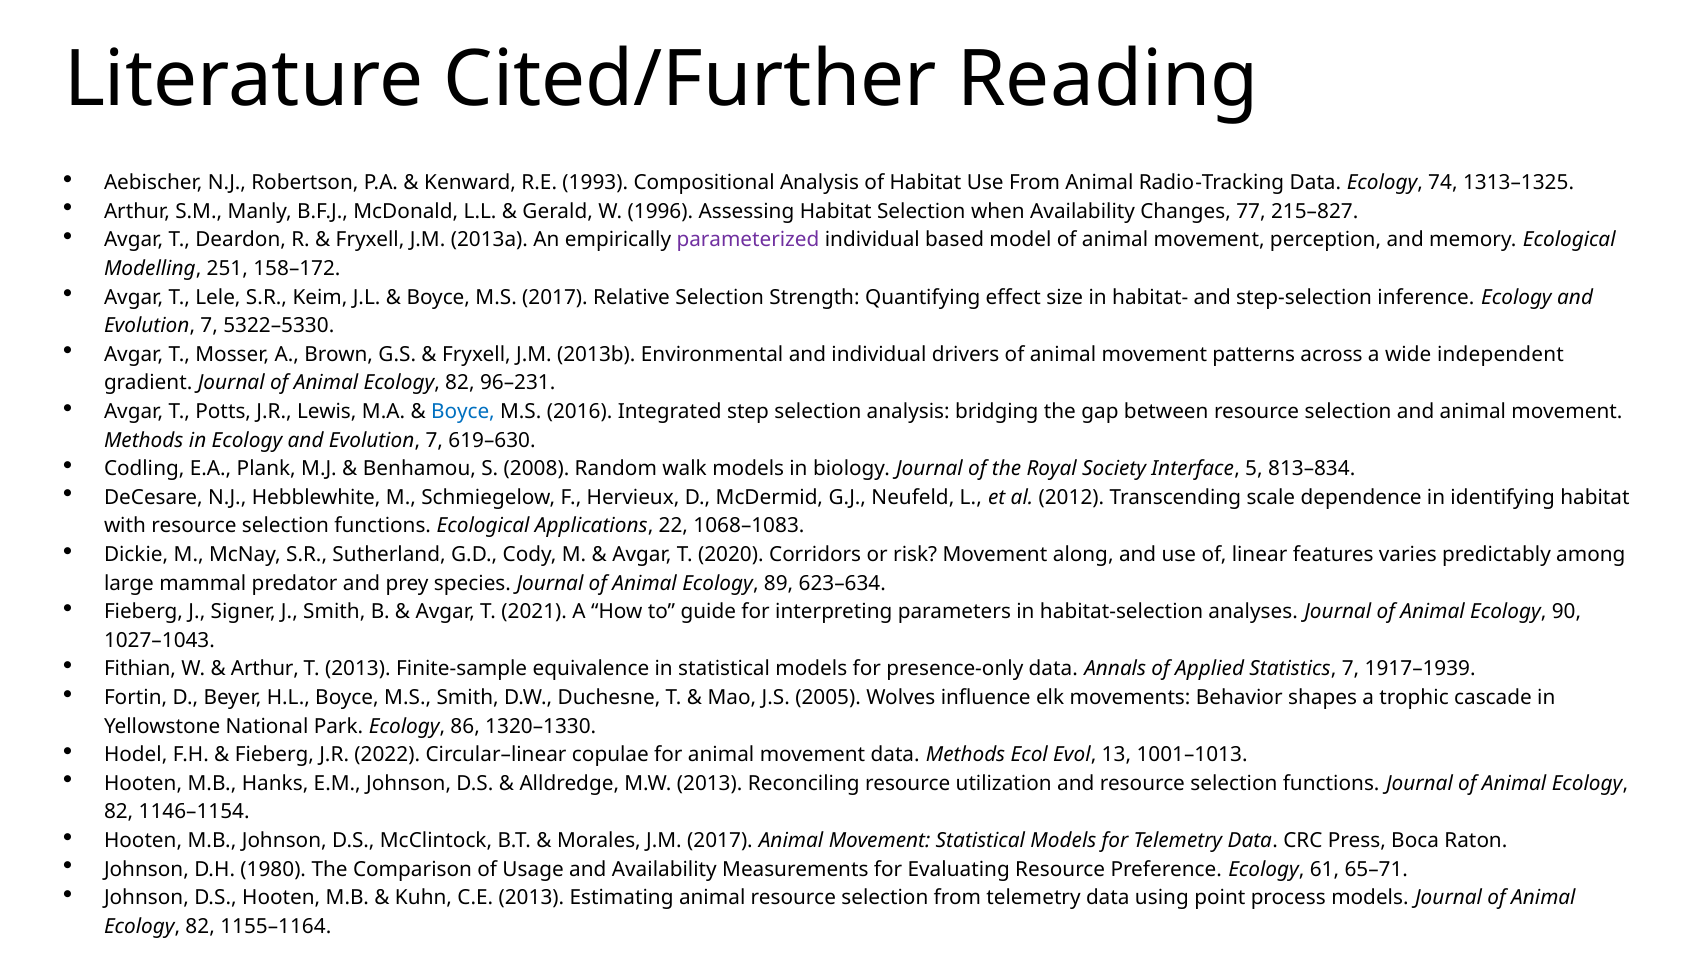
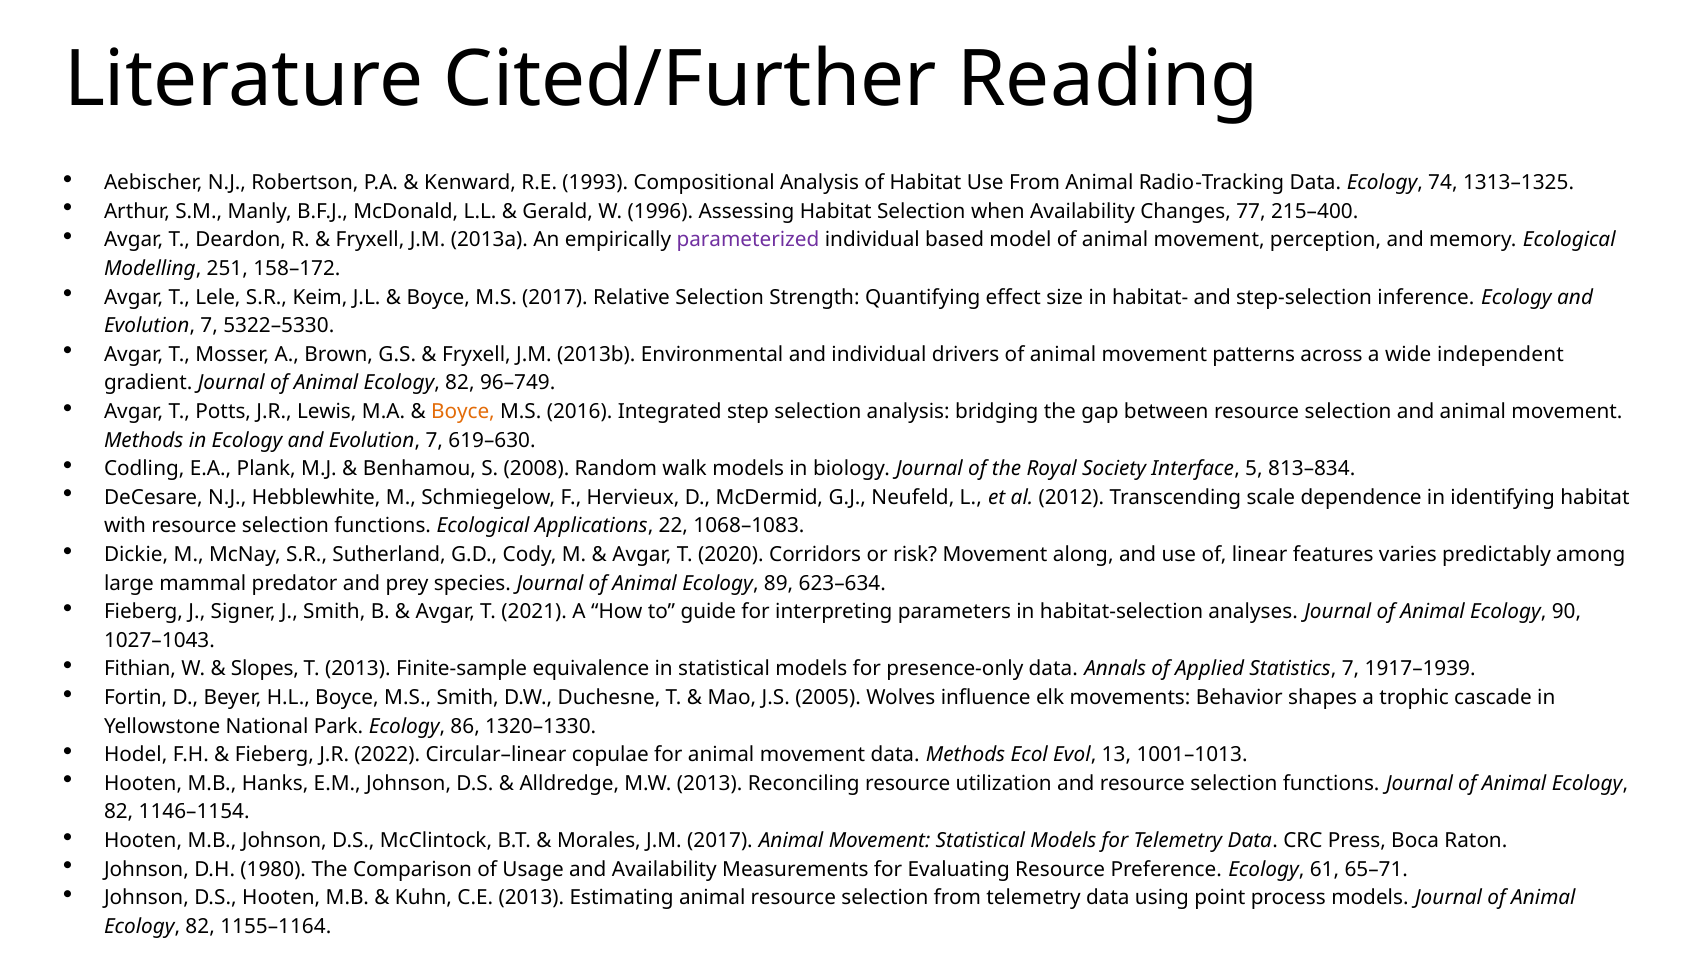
215–827: 215–827 -> 215–400 (1315, 212)
96–231: 96–231 -> 96–749 (518, 383)
Boyce colour: blue -> orange (463, 412)
Arthur: Arthur -> Slopes (265, 669)
